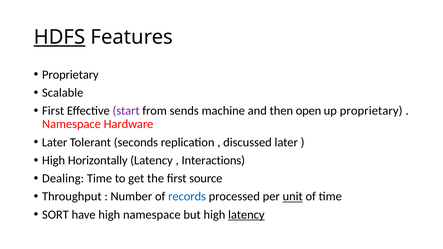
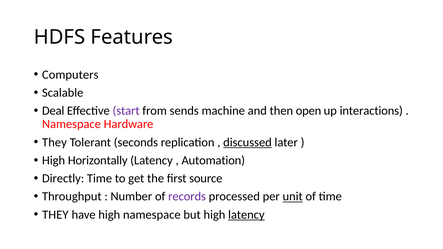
HDFS underline: present -> none (60, 37)
Proprietary: Proprietary -> Computers (70, 75)
First: First -> Deal (53, 111)
up proprietary: proprietary -> interactions (371, 111)
Later: Later -> They (54, 142)
discussed underline: none -> present (247, 142)
Interactions: Interactions -> Automation (213, 160)
Dealing: Dealing -> Directly (63, 179)
records colour: blue -> purple (187, 197)
SORT: SORT -> THEY (55, 215)
